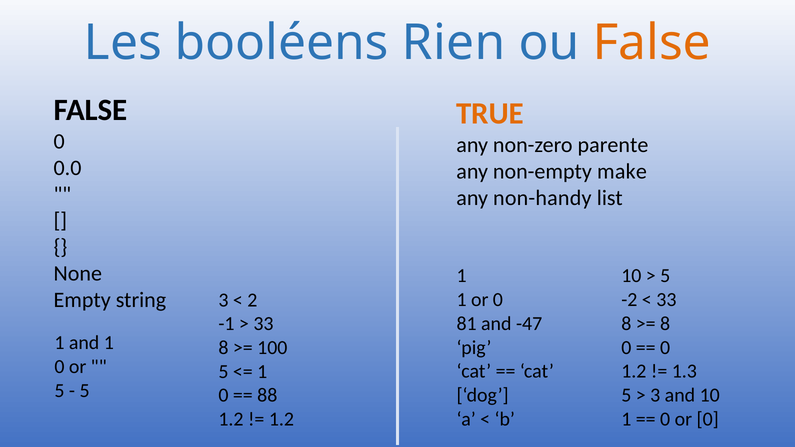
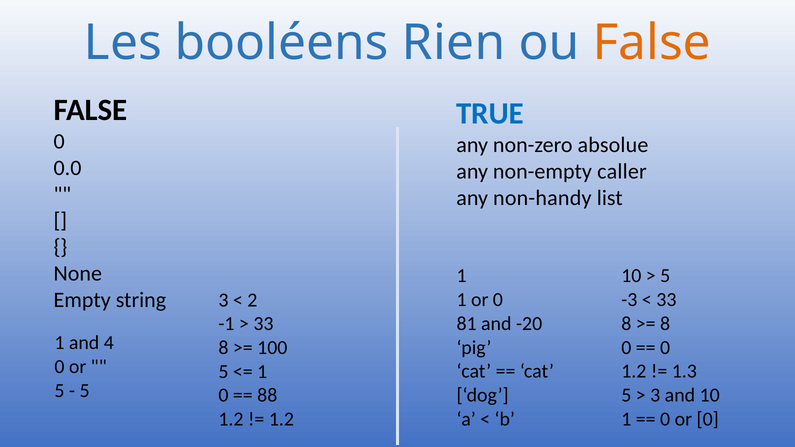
TRUE colour: orange -> blue (490, 114)
parente: parente -> absolue (613, 145)
make: make -> caller (622, 171)
-2: -2 -> -3 (629, 300)
-47: -47 -> -20 (529, 324)
and 1: 1 -> 4 (109, 343)
